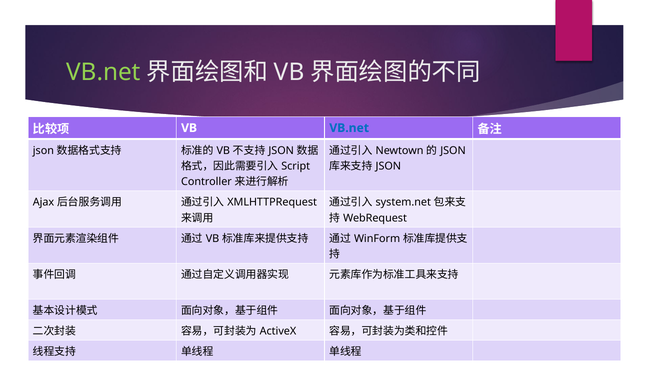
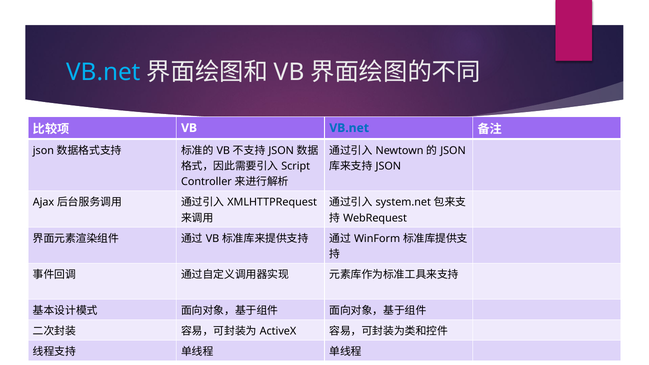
VB.net colour: light green -> light blue (103, 72)
